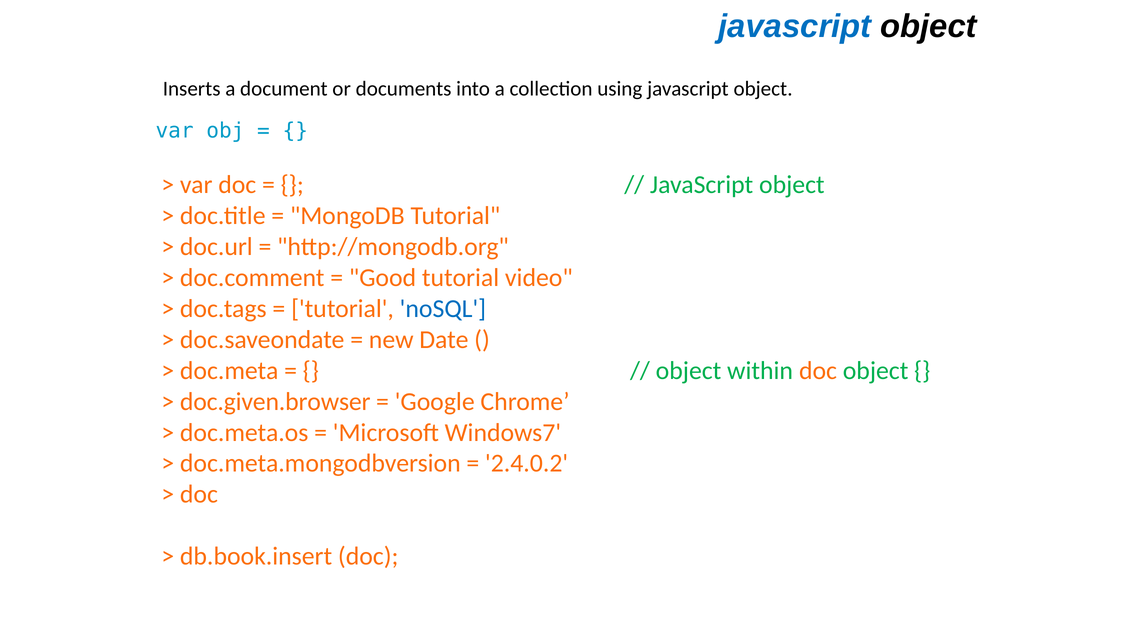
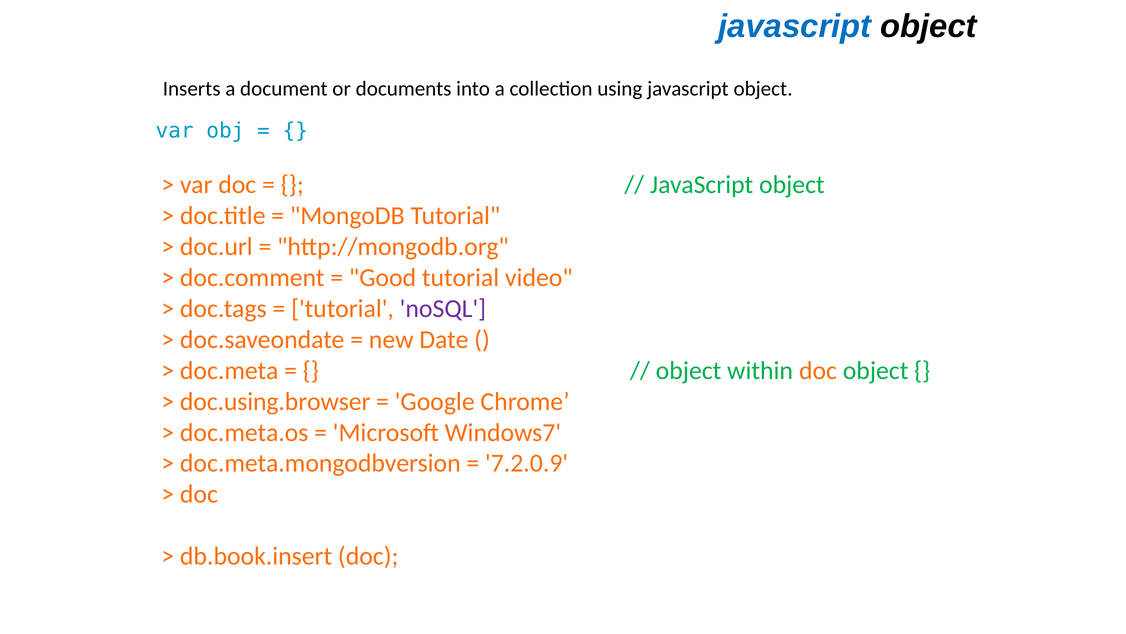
noSQL colour: blue -> purple (443, 308)
doc.given.browser: doc.given.browser -> doc.using.browser (275, 401)
2.4.0.2: 2.4.0.2 -> 7.2.0.9 (527, 463)
